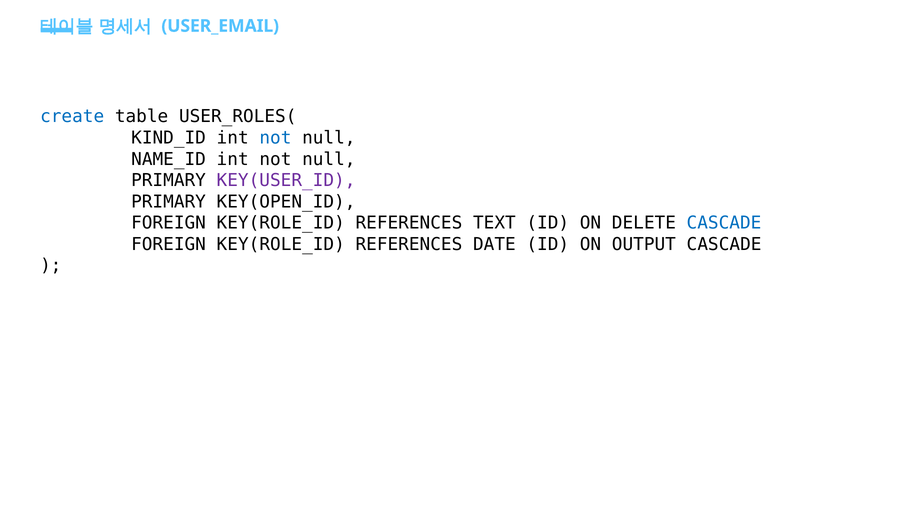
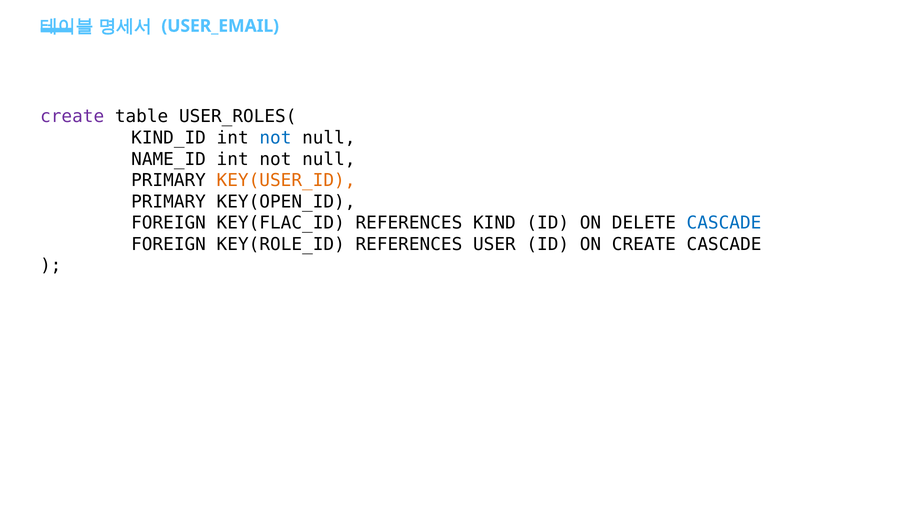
create colour: blue -> purple (72, 116)
KEY(USER_ID colour: purple -> orange (286, 180)
KEY(ROLE_ID: KEY(ROLE_ID -> KEY(FLAC_ID (281, 223)
TEXT: TEXT -> KIND (494, 223)
DATE: DATE -> USER (494, 244)
ON OUTPUT: OUTPUT -> CREATE (644, 244)
